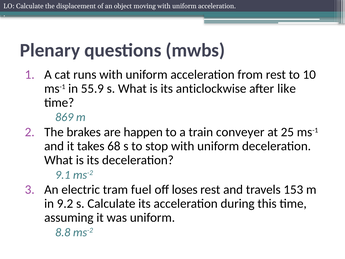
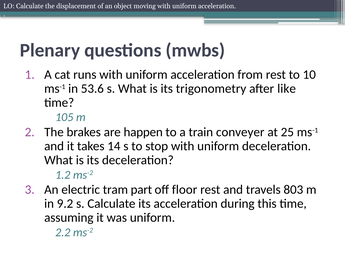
55.9: 55.9 -> 53.6 (92, 89)
anticlockwise: anticlockwise -> trigonometry (211, 89)
869: 869 -> 105 (64, 117)
68: 68 -> 14 (114, 146)
9.1: 9.1 -> 1.2 (63, 175)
fuel: fuel -> part (141, 189)
loses: loses -> floor (185, 189)
153: 153 -> 803 (293, 189)
8.8: 8.8 -> 2.2 (63, 232)
